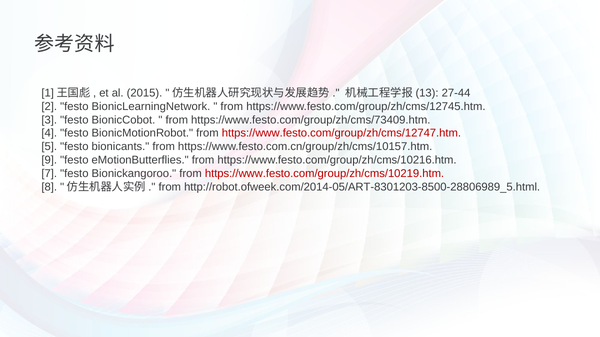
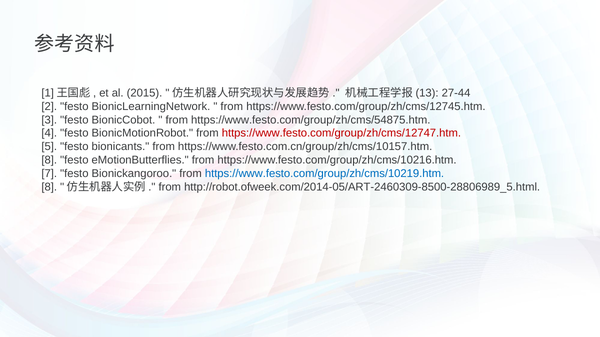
https://www.festo.com/group/zh/cms/73409.htm: https://www.festo.com/group/zh/cms/73409.htm -> https://www.festo.com/group/zh/cms/54875.htm (311, 120)
9: 9 -> 8 (49, 160)
https://www.festo.com/group/zh/cms/10219.htm colour: red -> blue (325, 174)
http://robot.ofweek.com/2014-05/ART-8301203-8500-28806989_5.html: http://robot.ofweek.com/2014-05/ART-8301203-8500-28806989_5.html -> http://robot.ofweek.com/2014-05/ART-2460309-8500-28806989_5.html (362, 187)
